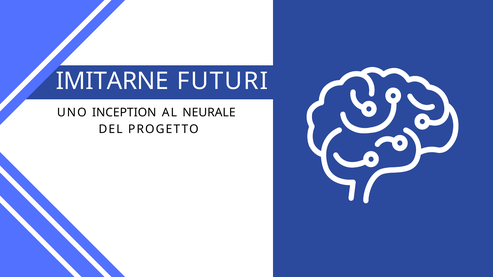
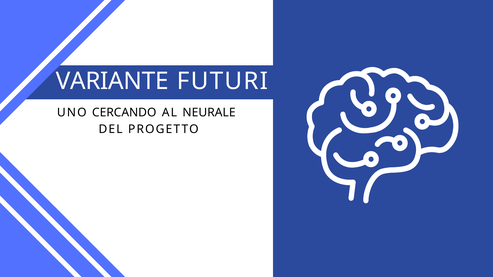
IMITARNE: IMITARNE -> VARIANTE (112, 81)
INCEPTION: INCEPTION -> CERCANDO (124, 113)
